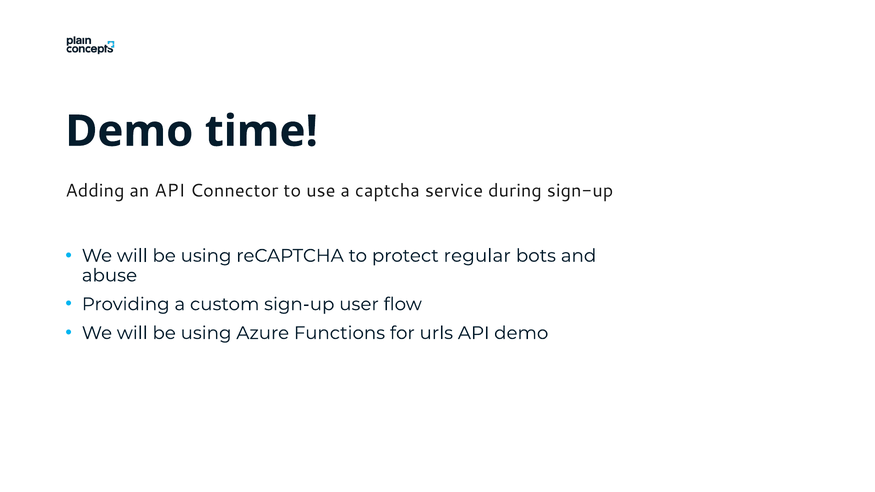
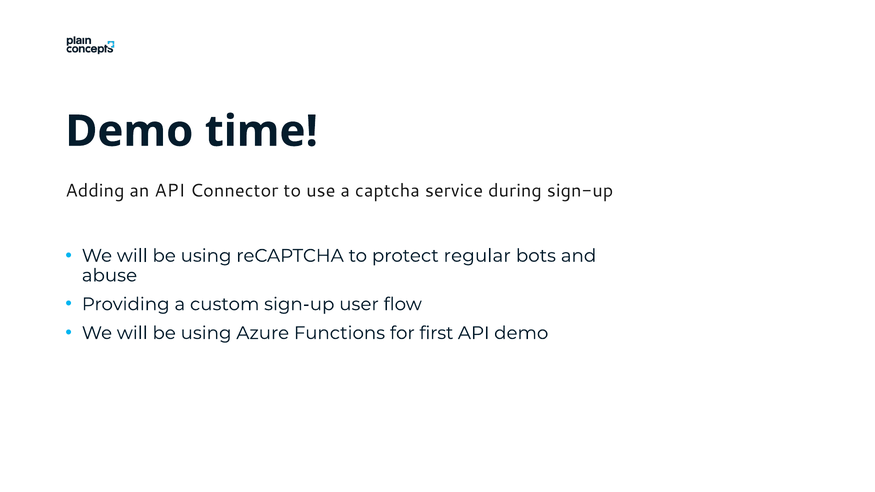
urls: urls -> first (436, 333)
